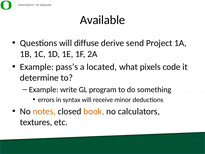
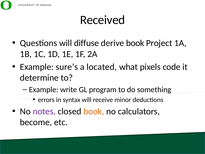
Available: Available -> Received (103, 20)
derive send: send -> book (135, 43)
pass’s: pass’s -> sure’s (67, 67)
notes colour: orange -> purple (44, 111)
textures: textures -> become (36, 122)
